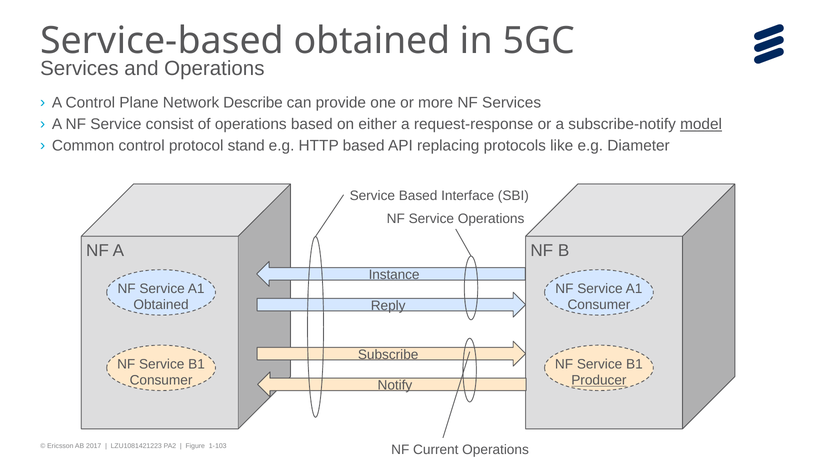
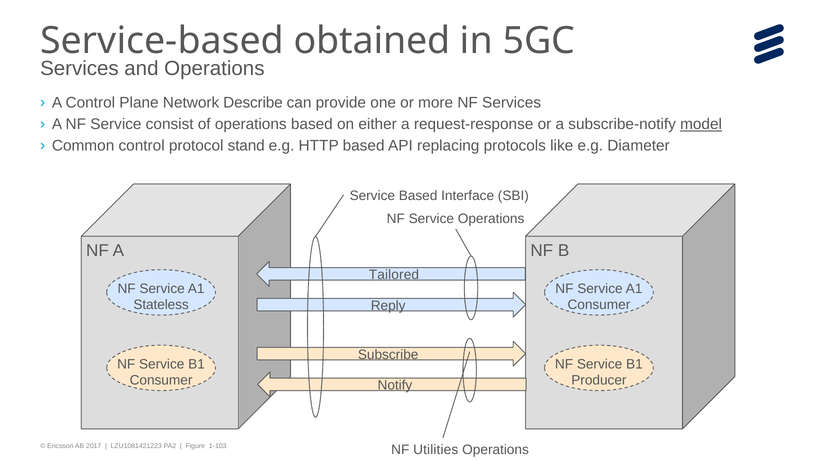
Instance: Instance -> Tailored (394, 275)
Obtained: Obtained -> Stateless (161, 305)
Producer underline: present -> none (599, 381)
Current: Current -> Utilities (436, 450)
